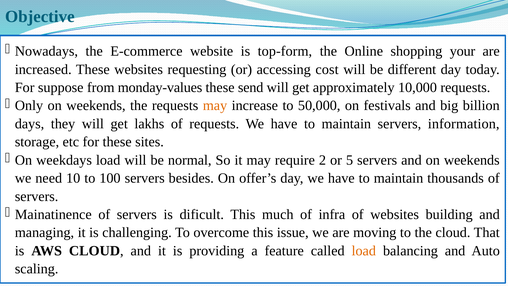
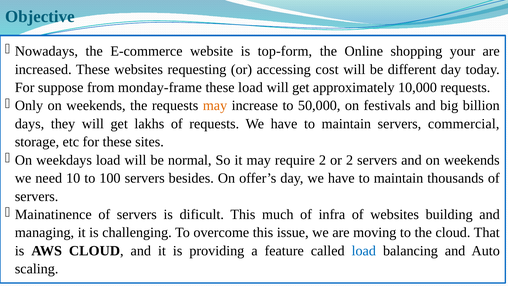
monday-values: monday-values -> monday-frame (160, 87)
these send: send -> load (250, 87)
information: information -> commercial (464, 124)
or 5: 5 -> 2 (350, 160)
load colour: orange -> blue (364, 251)
